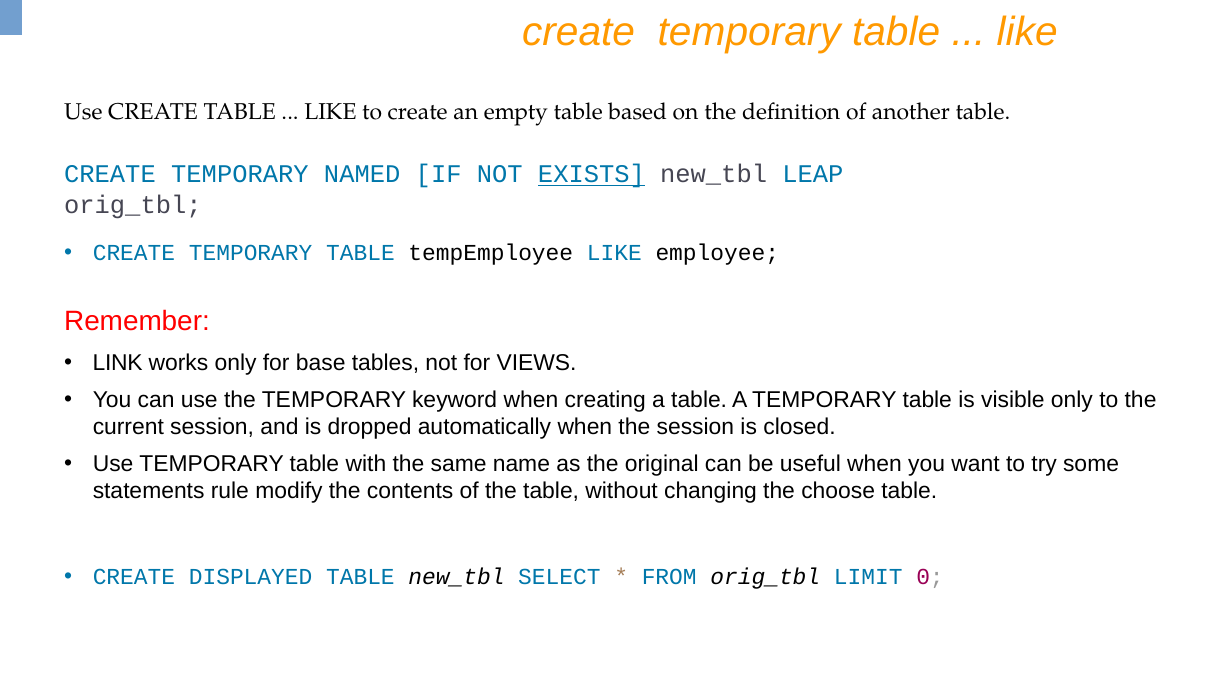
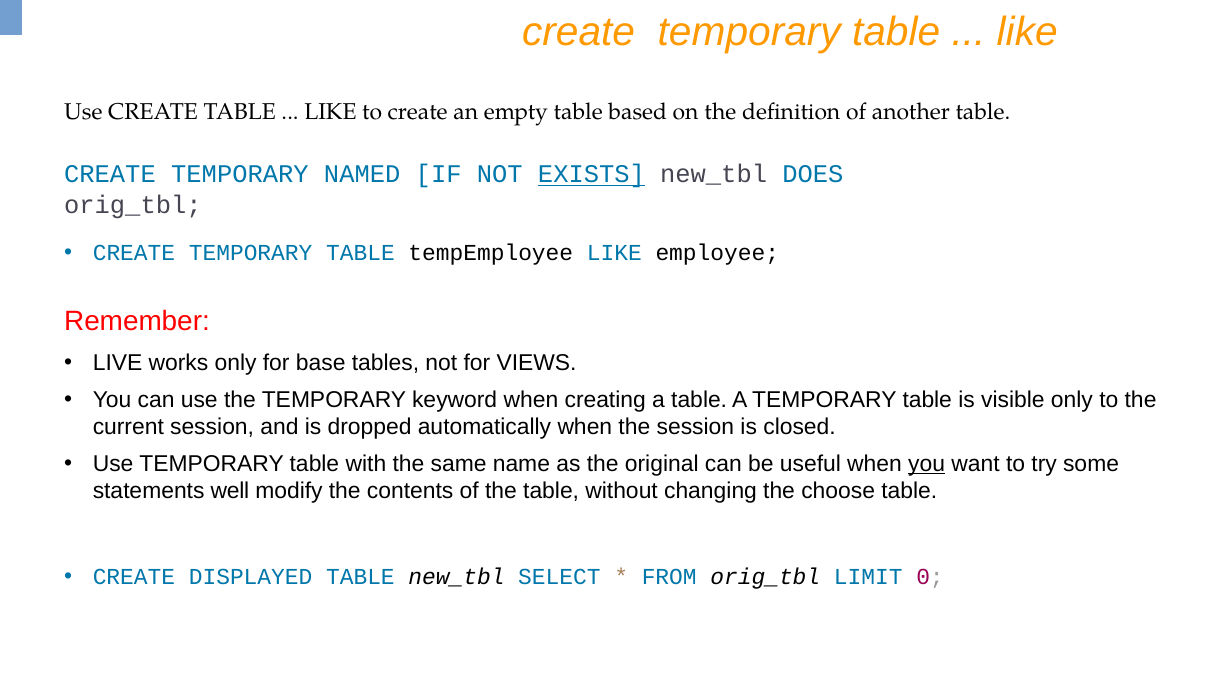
LEAP: LEAP -> DOES (813, 175)
LINK: LINK -> LIVE (118, 363)
you underline: none -> present (927, 464)
rule: rule -> well (230, 491)
